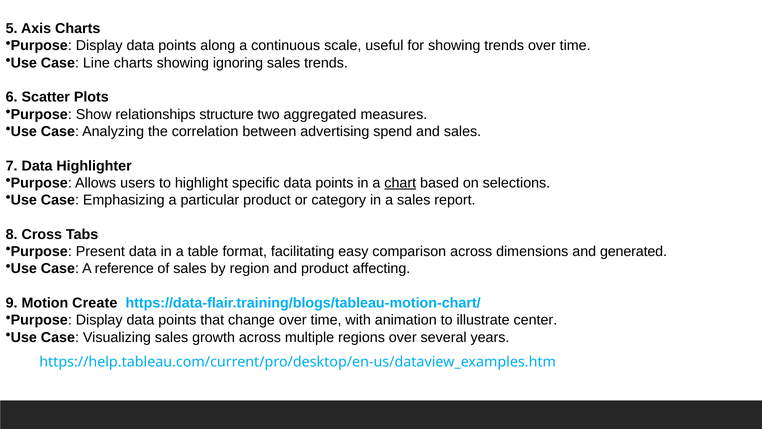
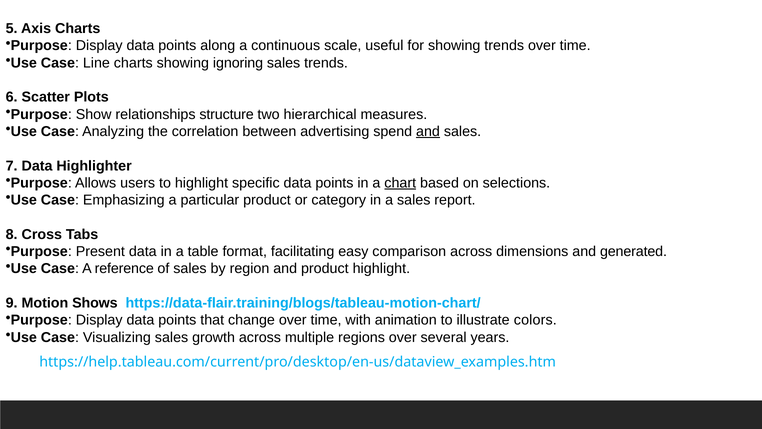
aggregated: aggregated -> hierarchical (320, 114)
and underline: none -> present (428, 131)
product affecting: affecting -> highlight (381, 269)
Create: Create -> Shows (95, 303)
center: center -> colors (535, 320)
